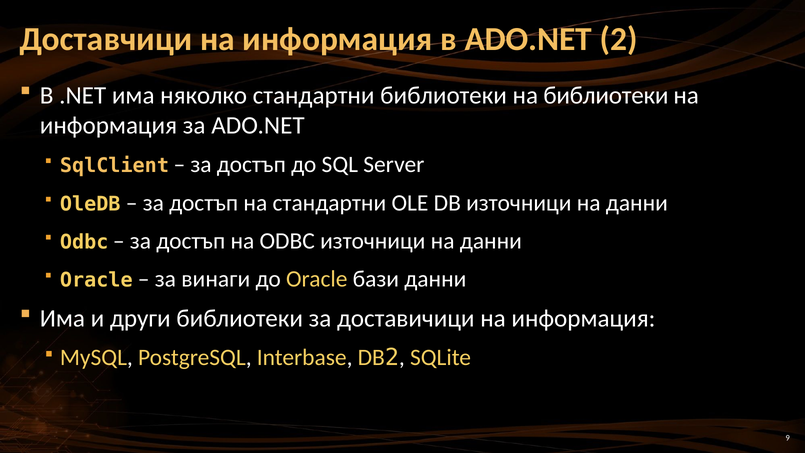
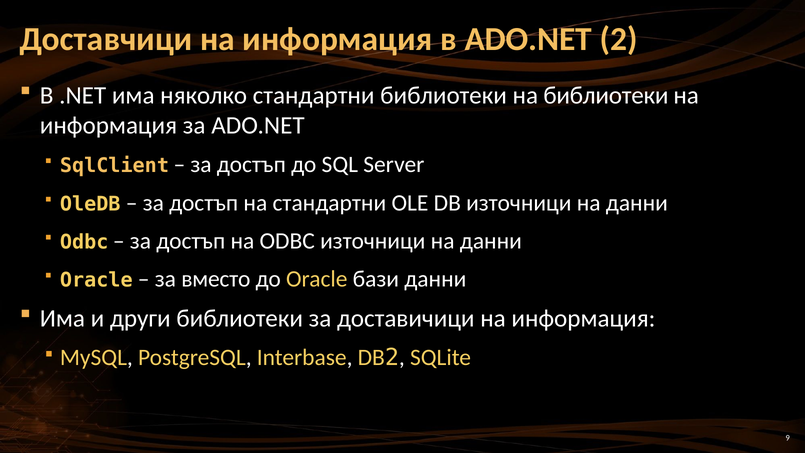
винаги: винаги -> вместо (216, 279)
